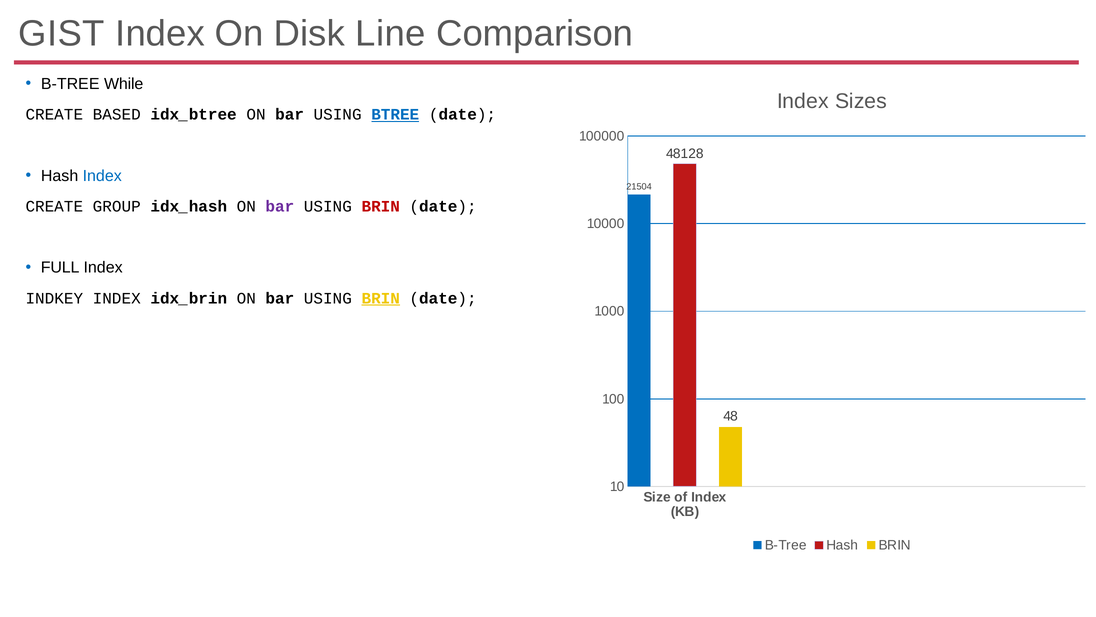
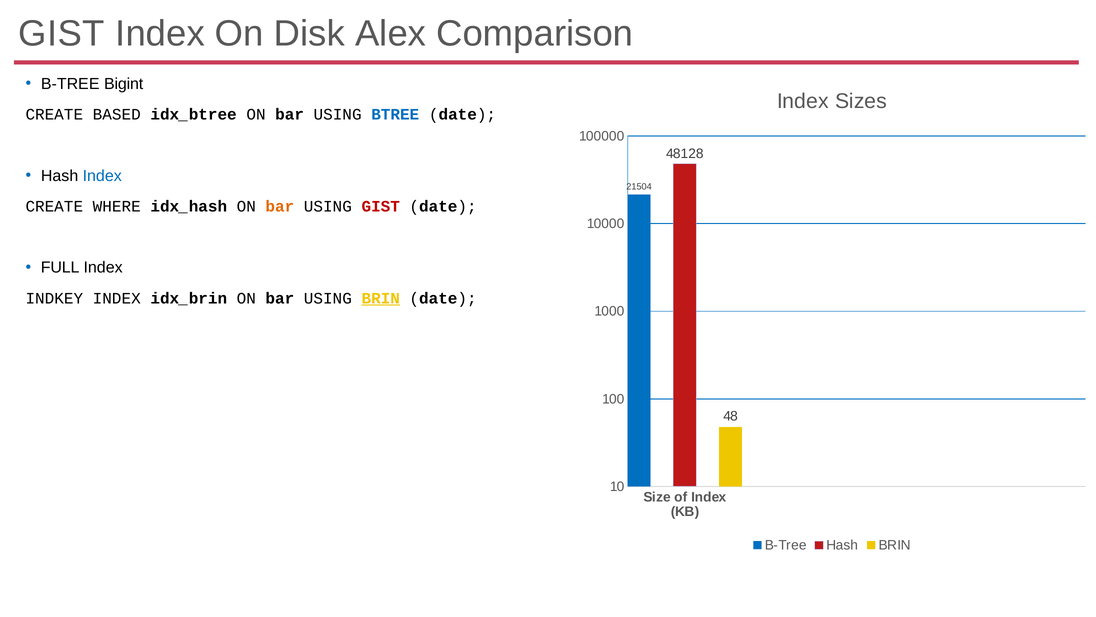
Line: Line -> Alex (391, 34)
While: While -> Bigint (124, 84)
BTREE underline: present -> none (395, 114)
GROUP: GROUP -> WHERE (117, 206)
bar colour: purple -> orange (280, 206)
BRIN: BRIN -> GIST (381, 206)
